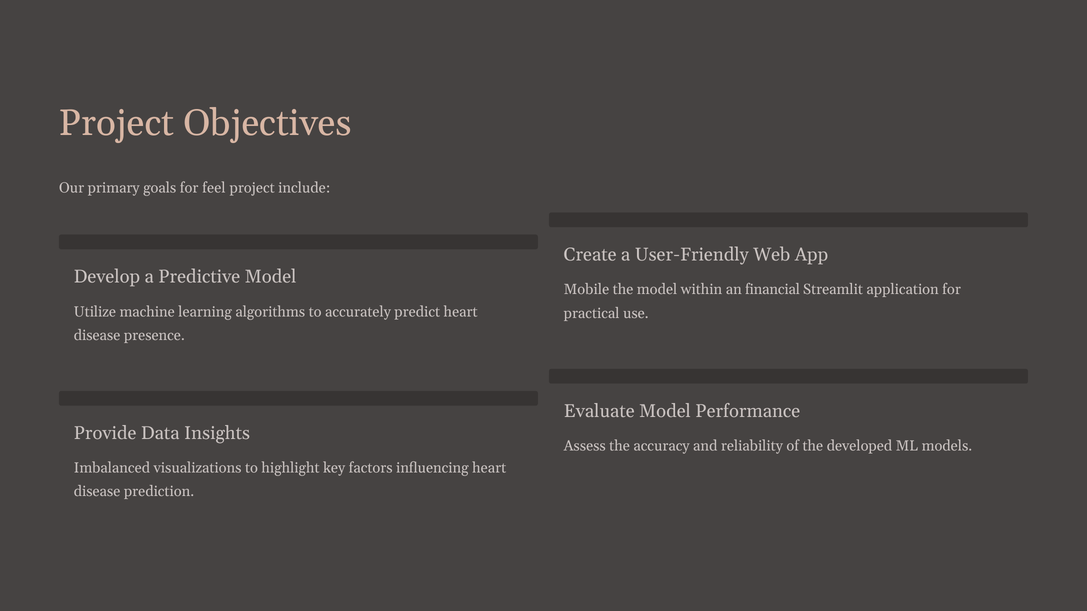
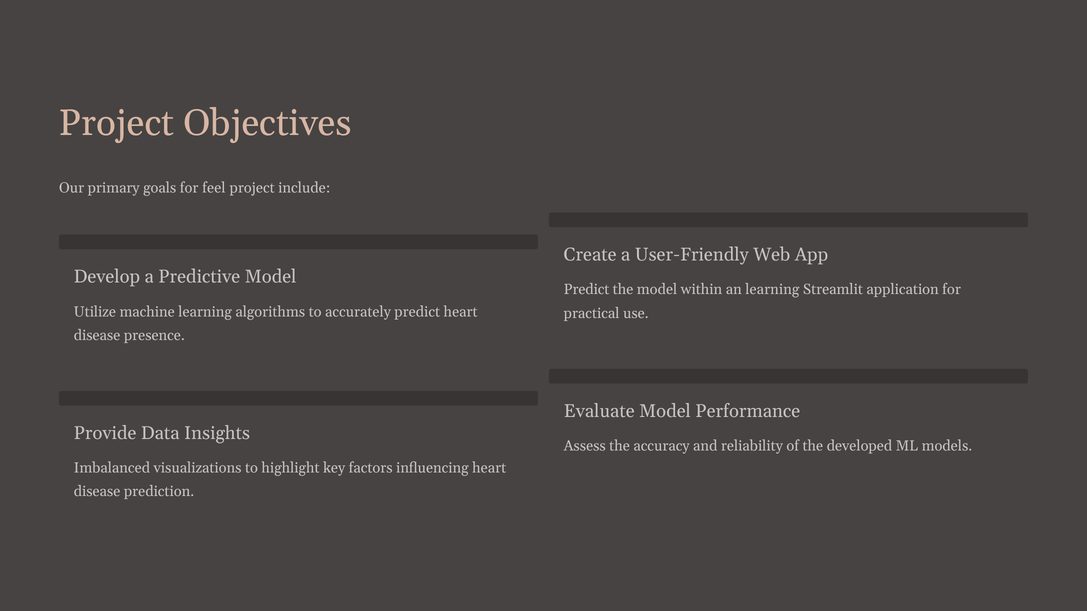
Mobile: Mobile -> Predict (587, 290)
an financial: financial -> learning (772, 290)
